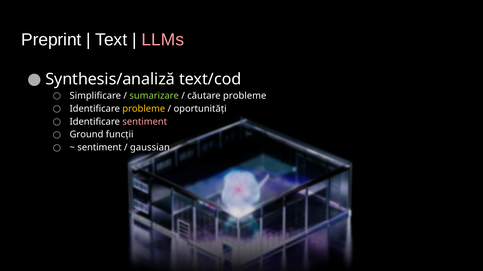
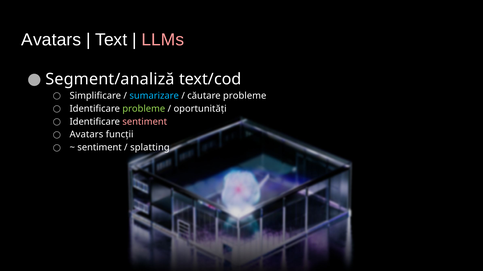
Preprint: Preprint -> Avatars (51, 40)
Synthesis/analiză: Synthesis/analiză -> Segment/analiză (110, 79)
sumarizare colour: light green -> light blue (154, 96)
probleme colour: yellow -> light green (144, 109)
Ground: Ground -> Avatars (86, 135)
gaussian: gaussian -> splatting (150, 148)
